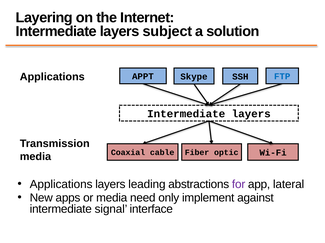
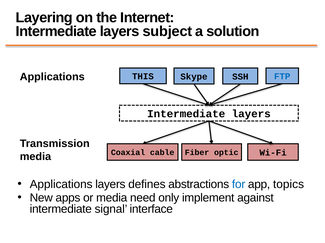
APPT: APPT -> THIS (143, 77)
leading: leading -> defines (147, 185)
for colour: purple -> blue (239, 185)
lateral: lateral -> topics (289, 185)
